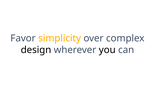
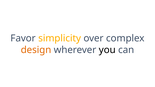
design colour: black -> orange (36, 50)
